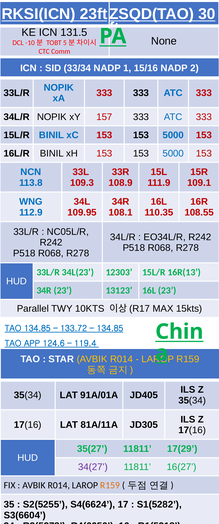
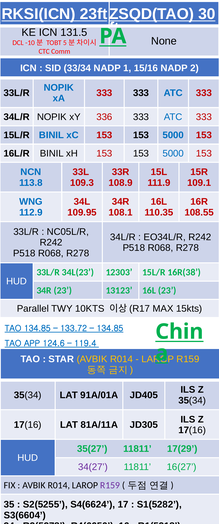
157: 157 -> 336 (104, 117)
16R(13: 16R(13 -> 16R(38 (184, 272)
R159 colour: orange -> purple (110, 485)
